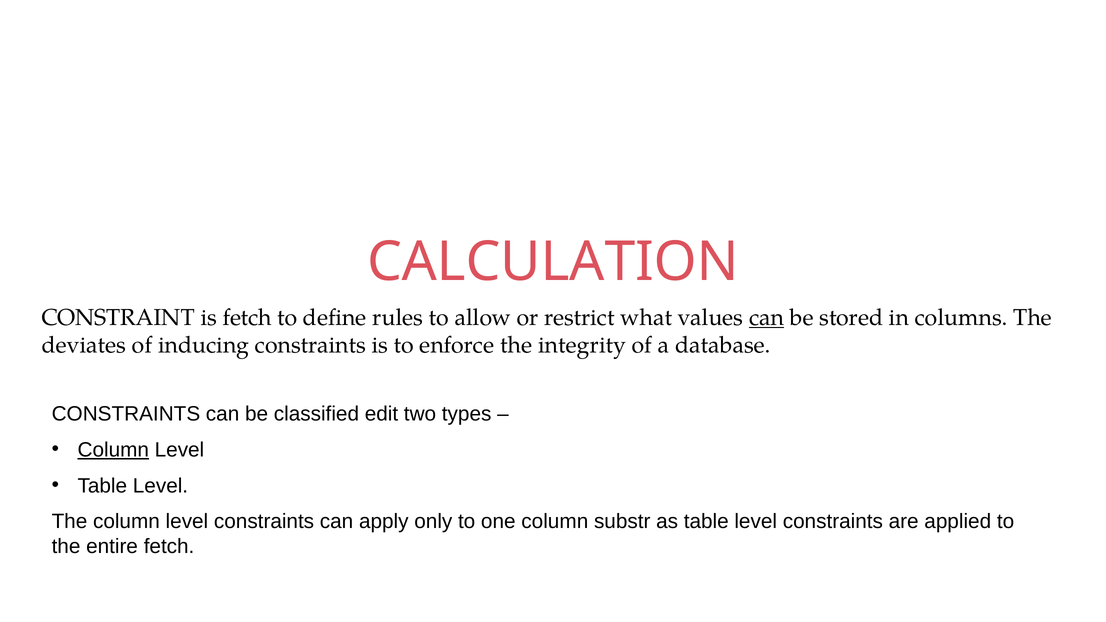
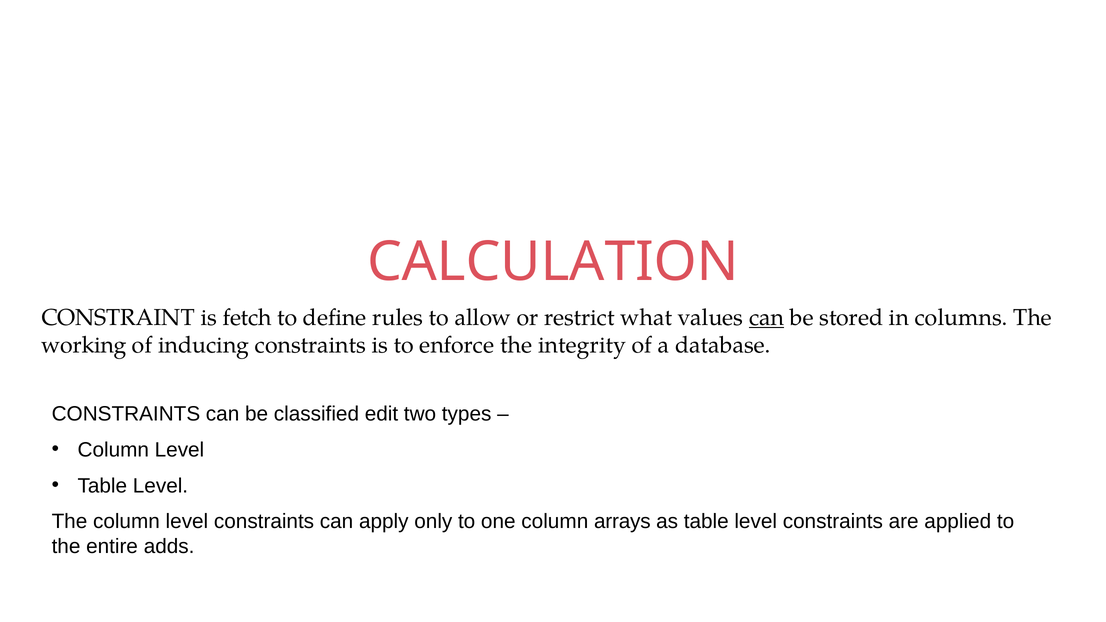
deviates: deviates -> working (84, 345)
Column underline: present -> none (113, 450)
substr: substr -> arrays (622, 522)
entire fetch: fetch -> adds (169, 547)
